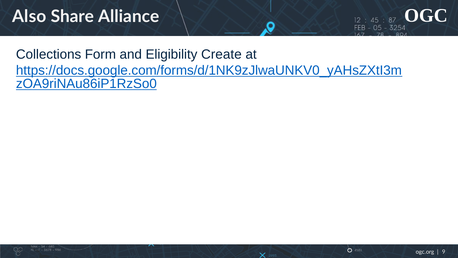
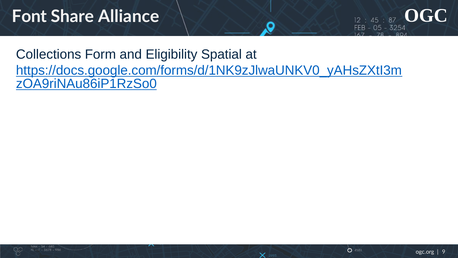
Also: Also -> Font (29, 16)
Create: Create -> Spatial (221, 54)
